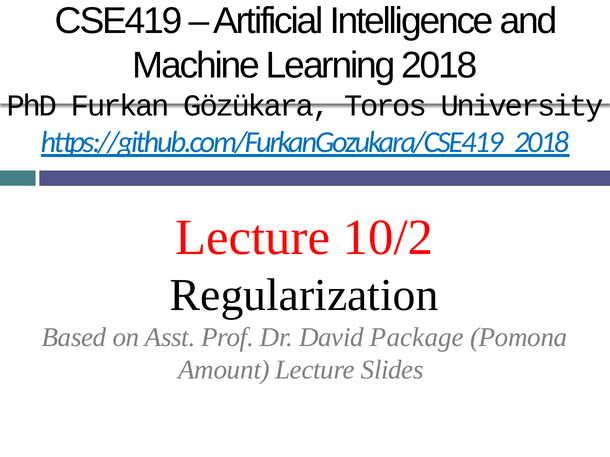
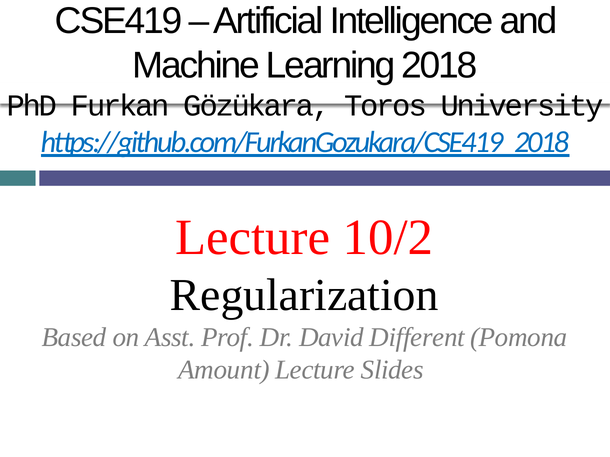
Package: Package -> Different (417, 338)
